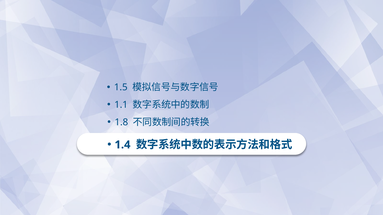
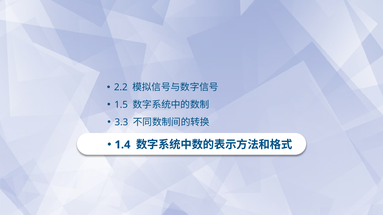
1.5: 1.5 -> 2.2 (121, 88)
1.1: 1.1 -> 1.5 (121, 105)
1.8: 1.8 -> 3.3 (121, 122)
